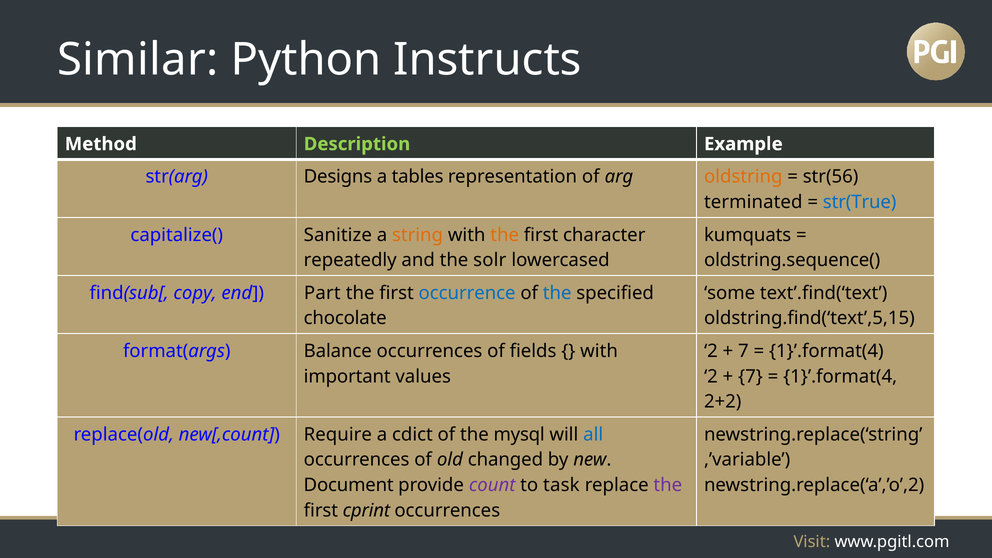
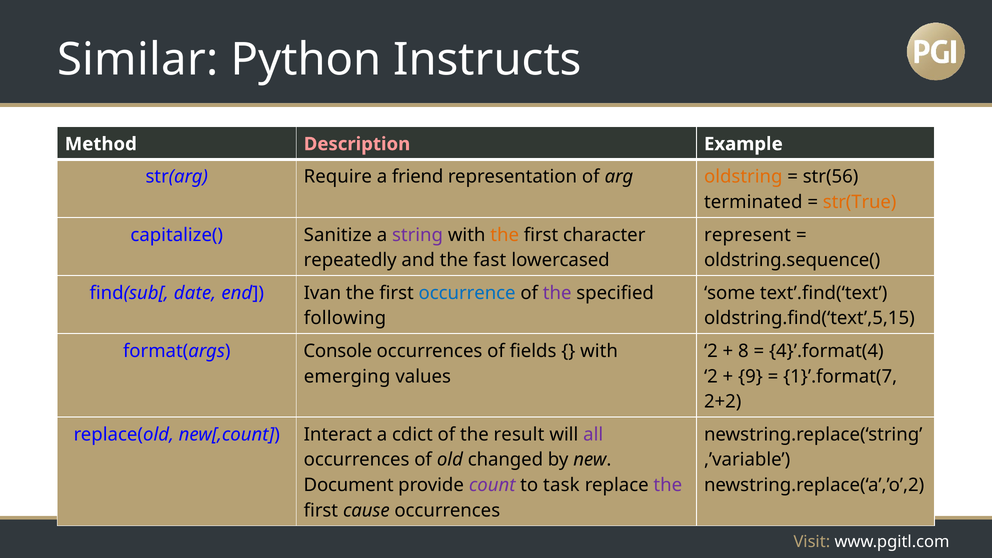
Description colour: light green -> pink (357, 144)
Designs: Designs -> Require (338, 177)
tables: tables -> friend (418, 177)
str(True colour: blue -> orange (860, 202)
string colour: orange -> purple (418, 235)
kumquats: kumquats -> represent (748, 235)
solr: solr -> fast (490, 260)
copy: copy -> date (195, 293)
Part: Part -> Ivan (322, 293)
the colour: blue -> purple (557, 293)
chocolate: chocolate -> following (345, 318)
Balance: Balance -> Console (338, 351)
7: 7 -> 8 (743, 351)
1}’.format(4: 1}’.format(4 -> 4}’.format(4 (826, 351)
important: important -> emerging (347, 376)
7: 7 -> 9 (750, 376)
1}’.format(4: 1}’.format(4 -> 1}’.format(7 (840, 376)
Require: Require -> Interact (338, 434)
mysql: mysql -> result (519, 434)
all colour: blue -> purple (593, 434)
cprint: cprint -> cause (366, 510)
